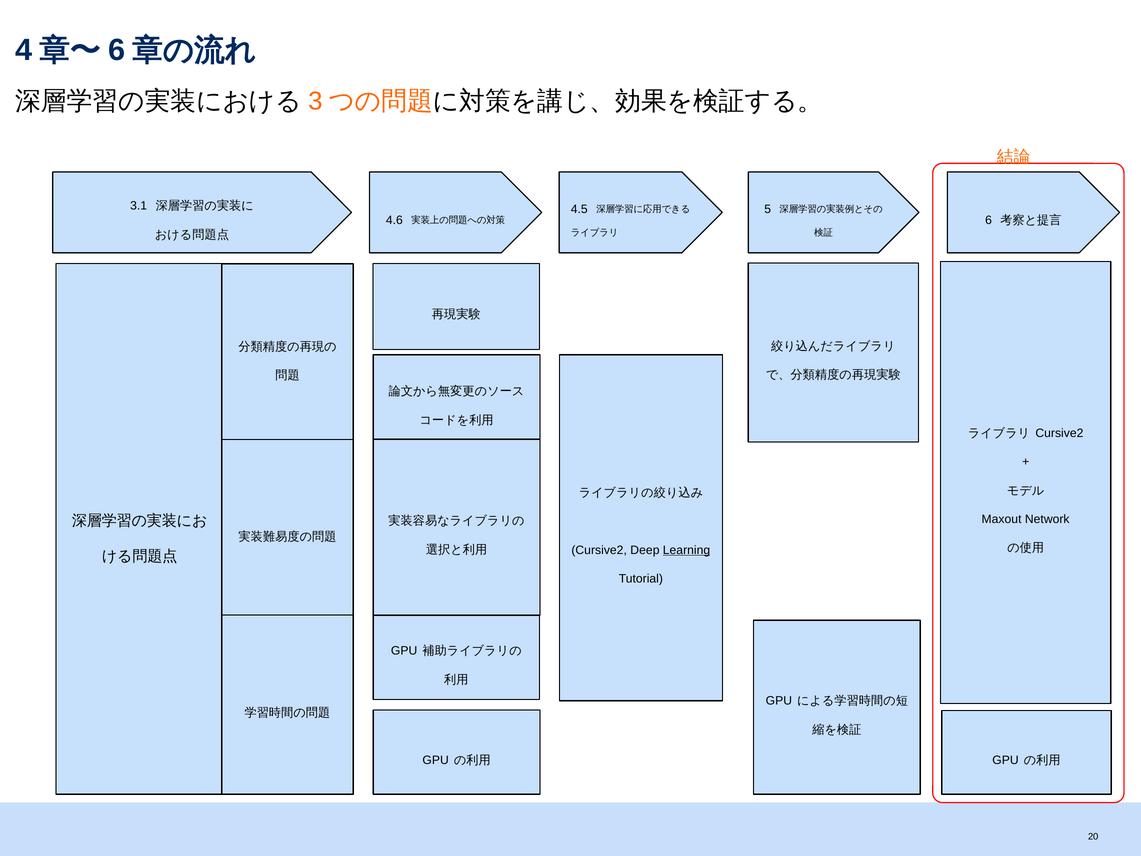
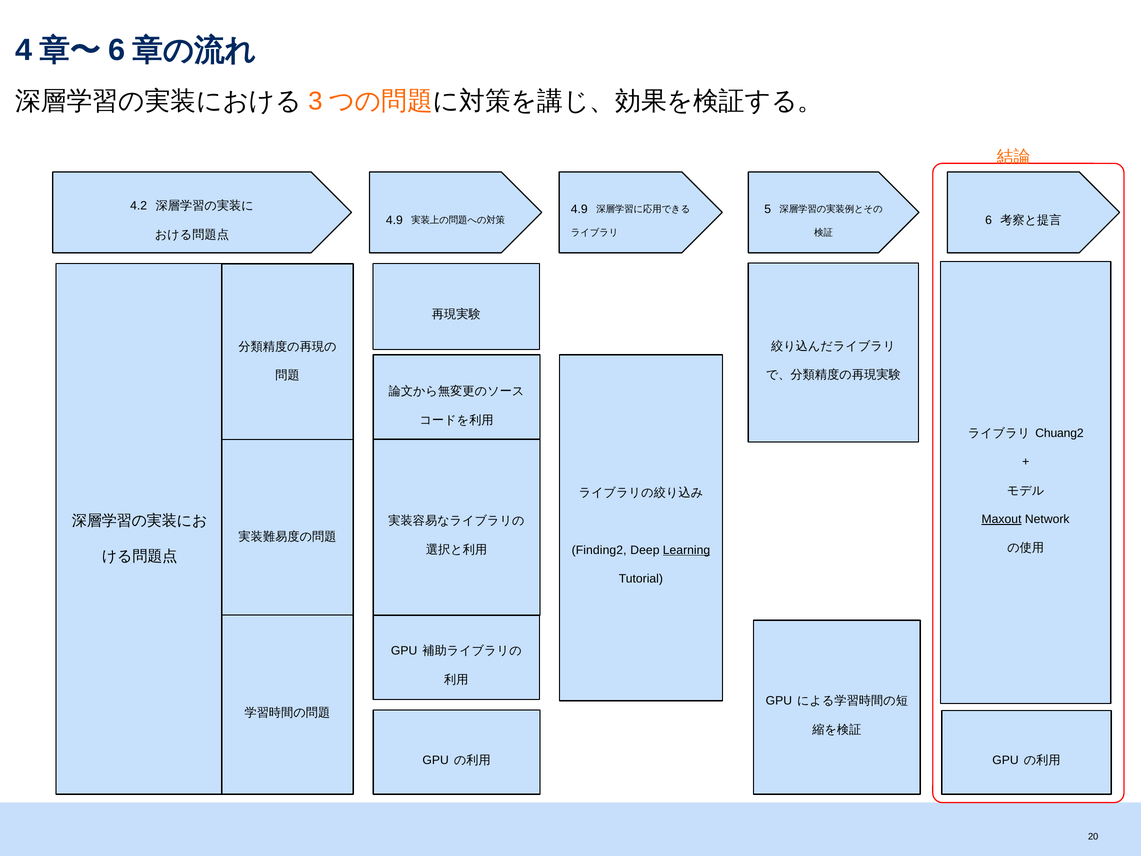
3.1: 3.1 -> 4.2 (139, 206)
4.5: 4.5 -> 4.9 (579, 209)
4.6: 4.6 -> 4.9 (394, 220)
Cursive2: Cursive2 -> Chuang2 (1059, 433)
Maxout underline: none -> present (1002, 519)
Cursive2: Cursive2 -> Finding2 (599, 550)
